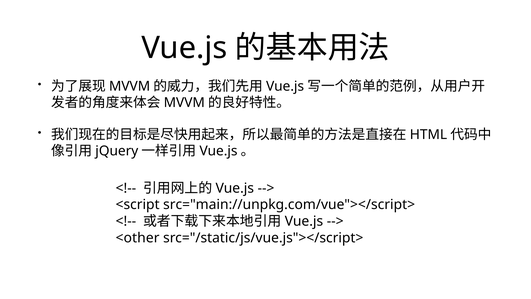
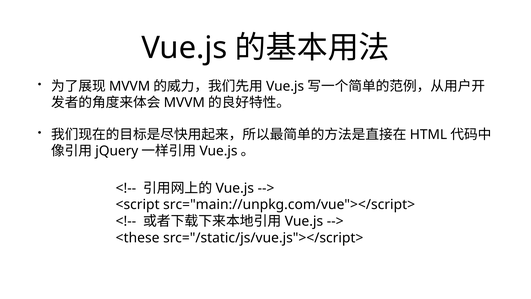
<other: <other -> <these (138, 238)
